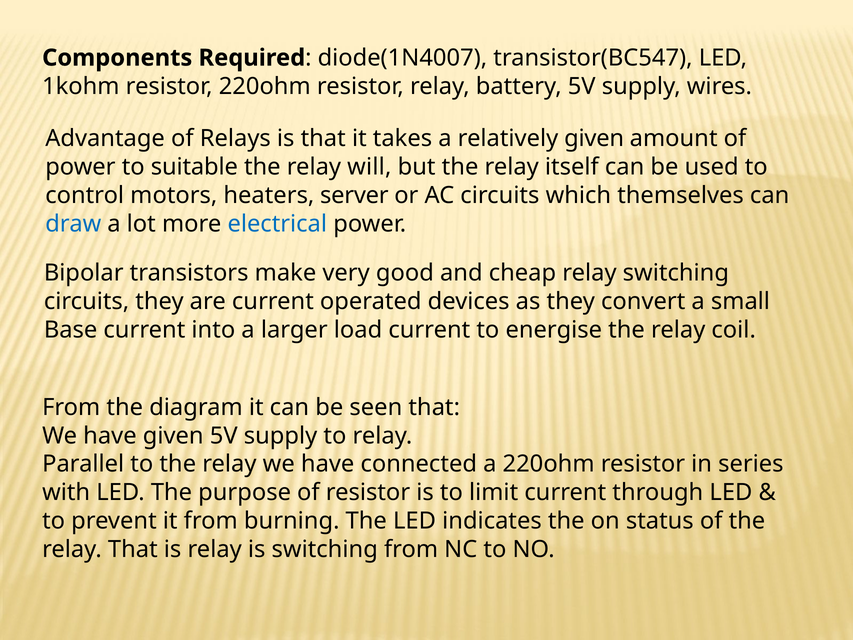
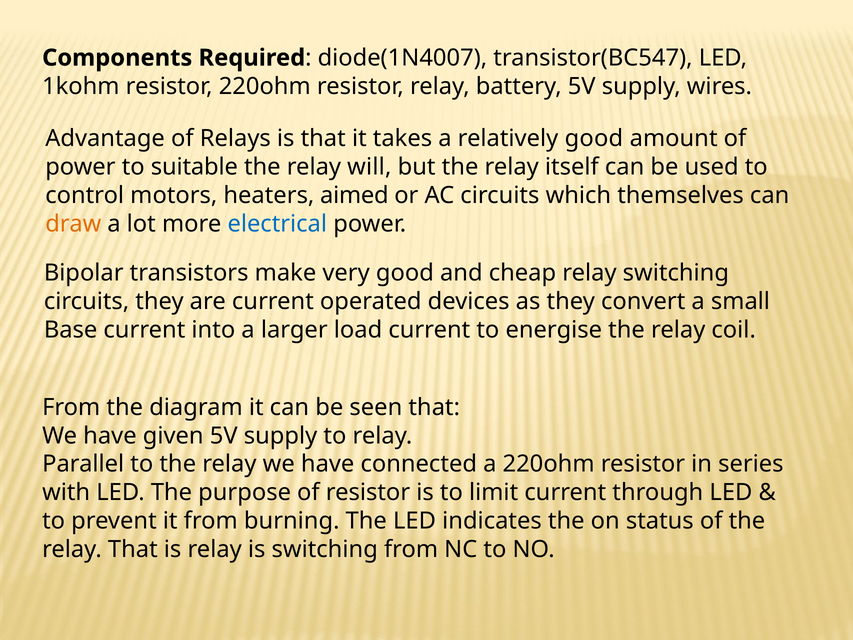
relatively given: given -> good (594, 138)
server: server -> aimed (354, 195)
draw colour: blue -> orange (73, 224)
